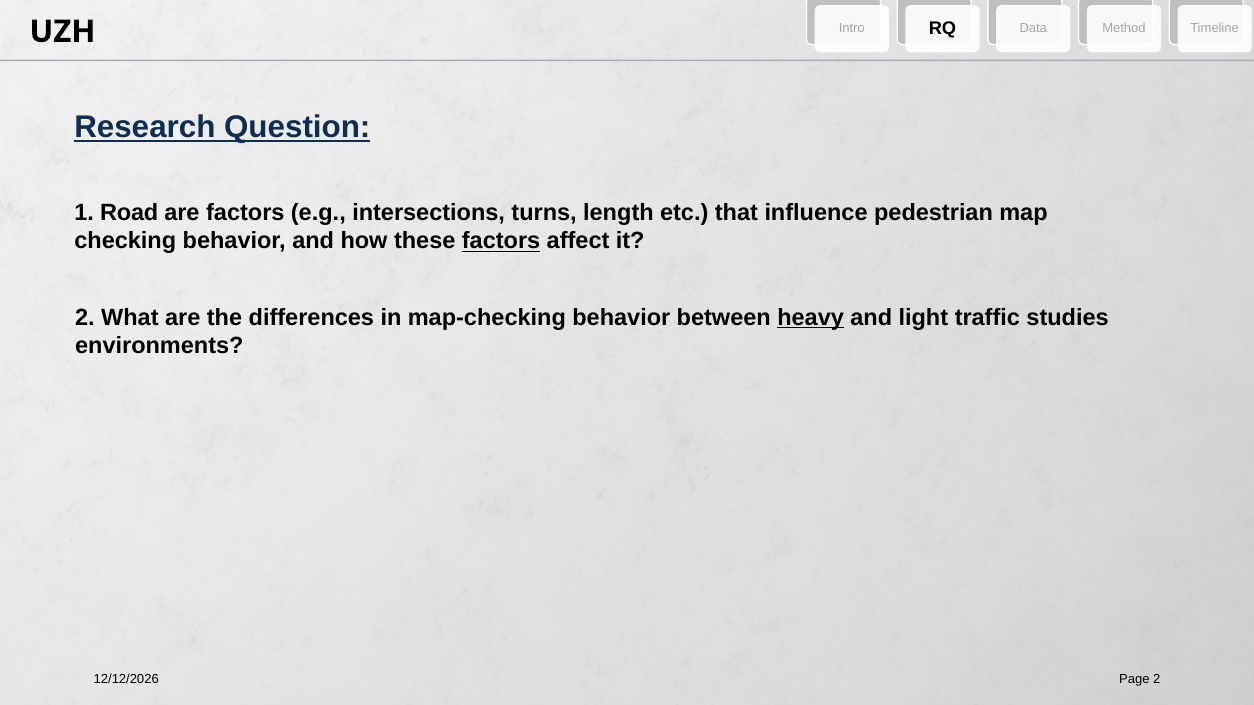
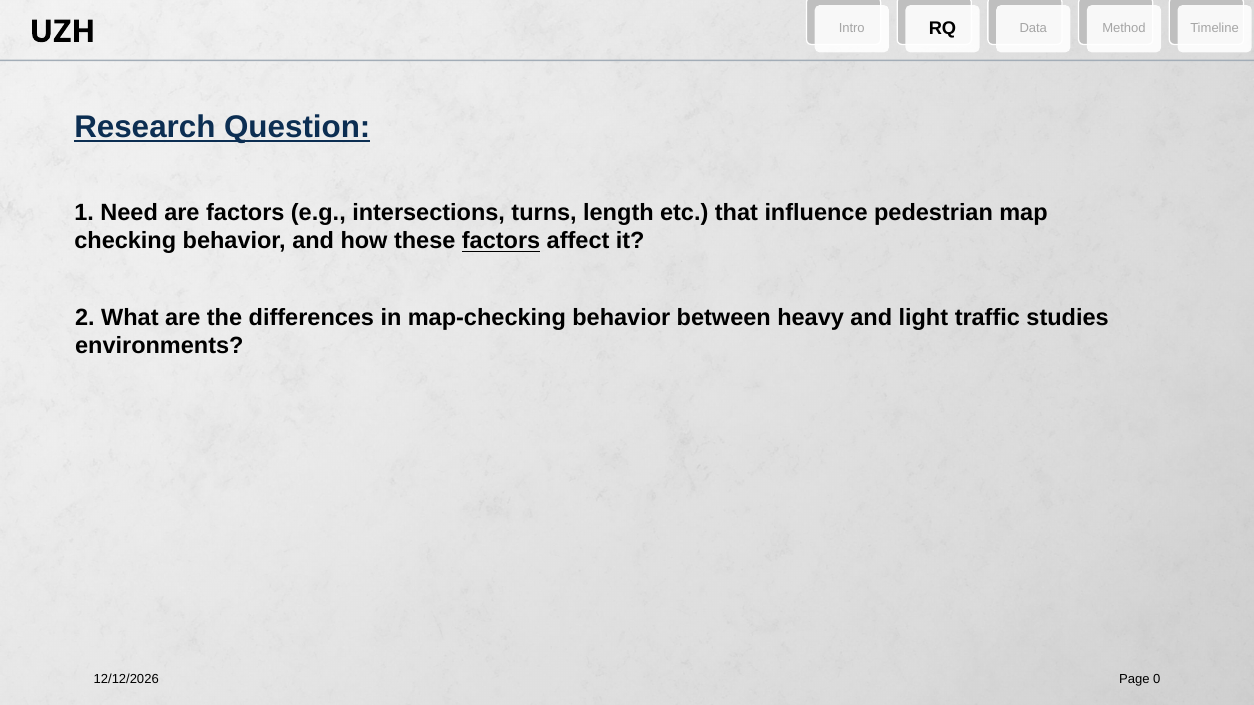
Road: Road -> Need (129, 213)
heavy underline: present -> none (811, 317)
Page 2: 2 -> 0 (1157, 680)
